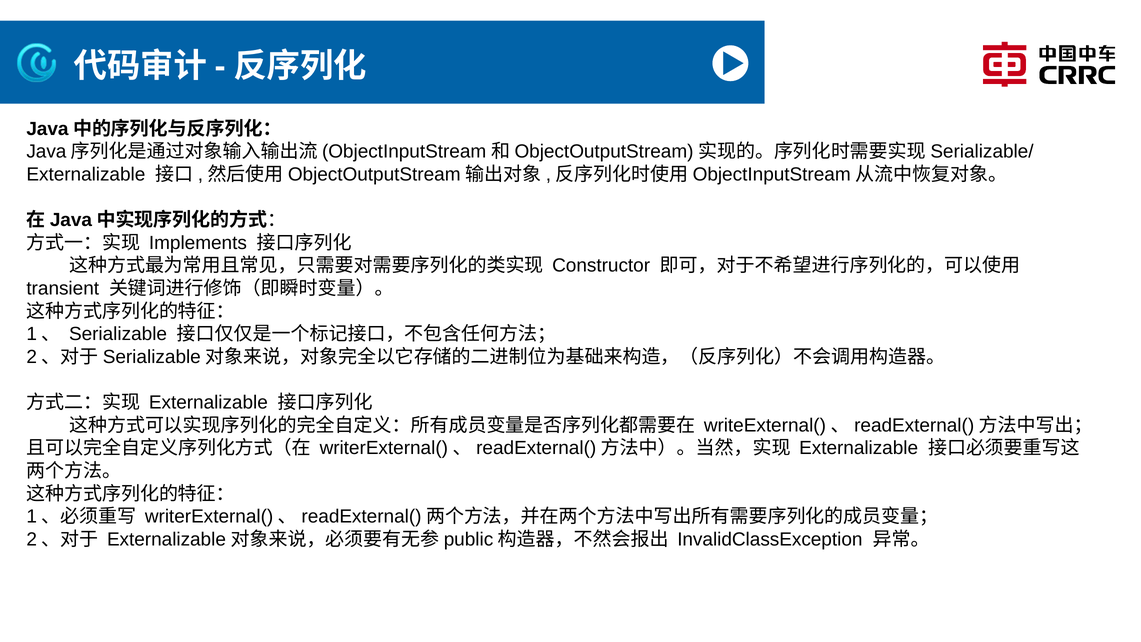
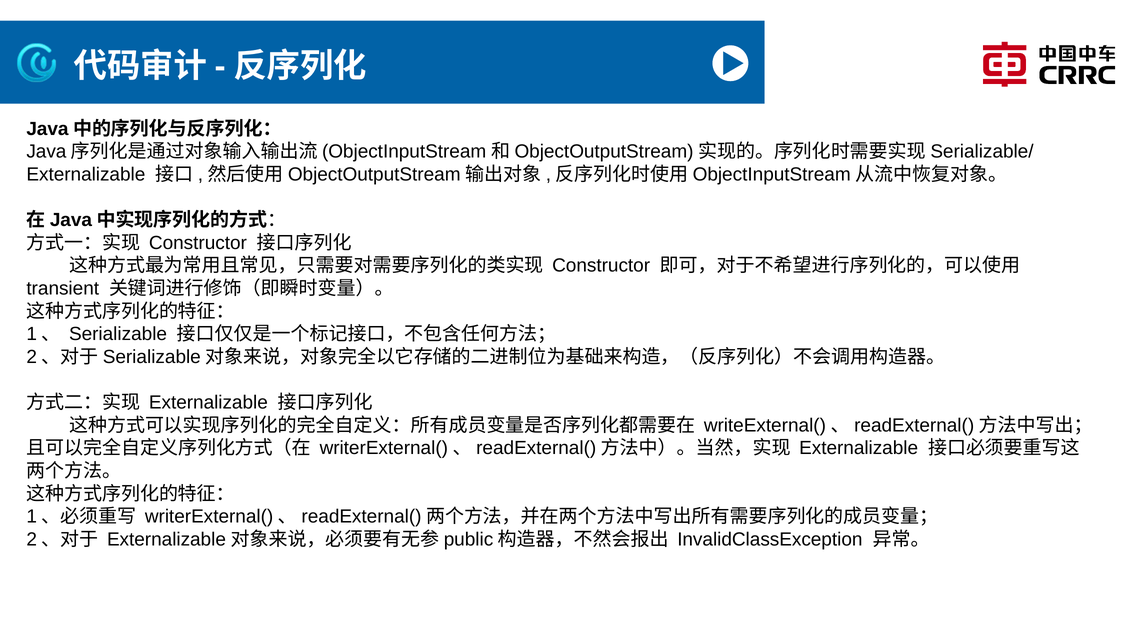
Implements: Implements -> Constructor (198, 243)
